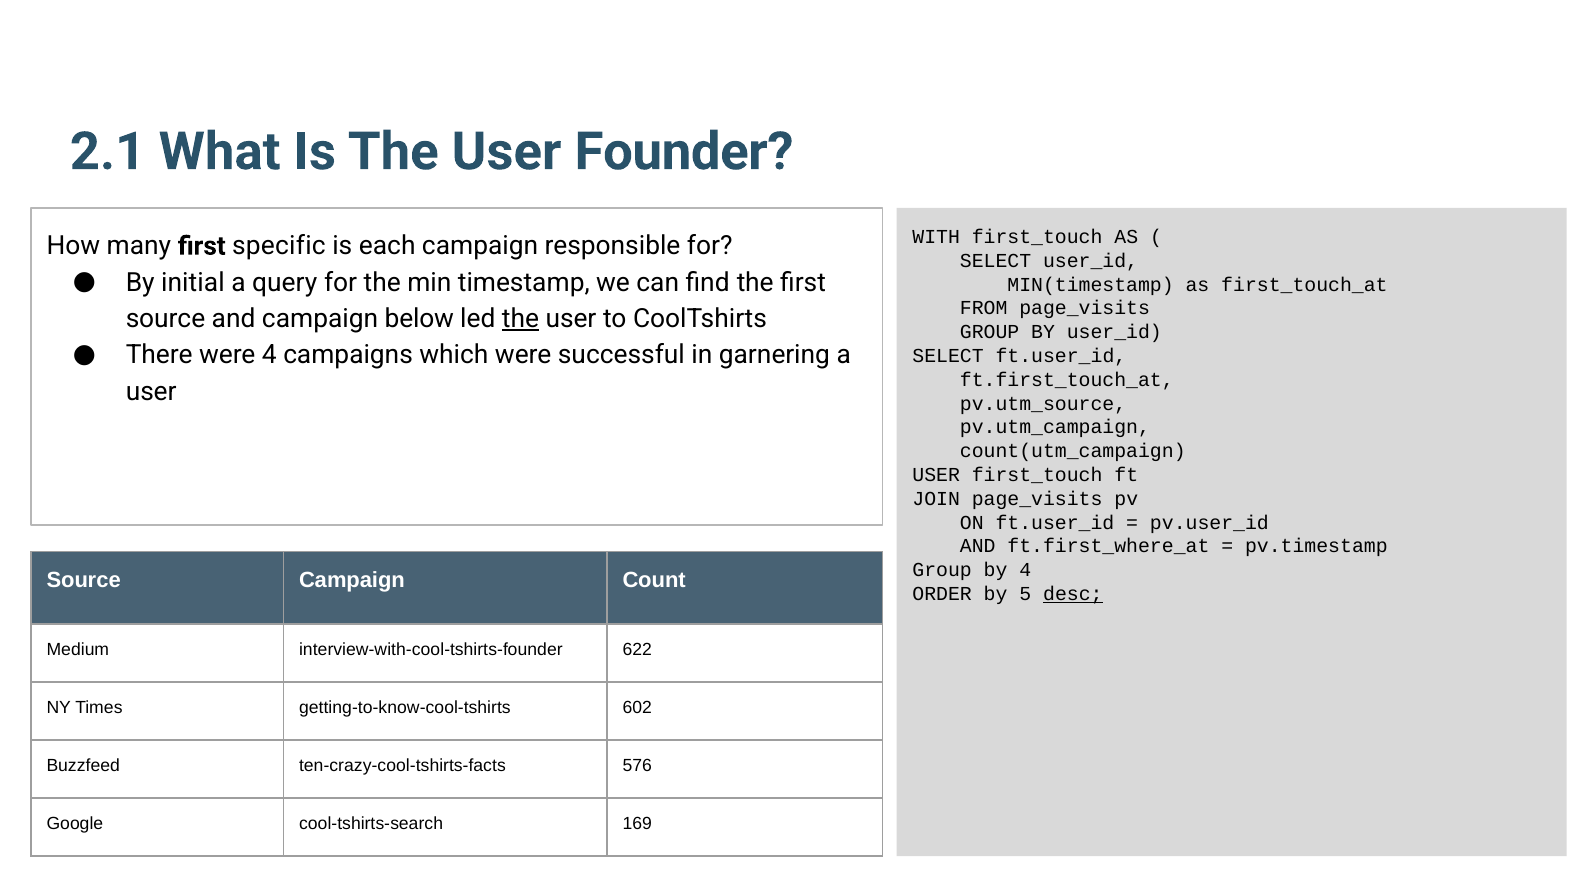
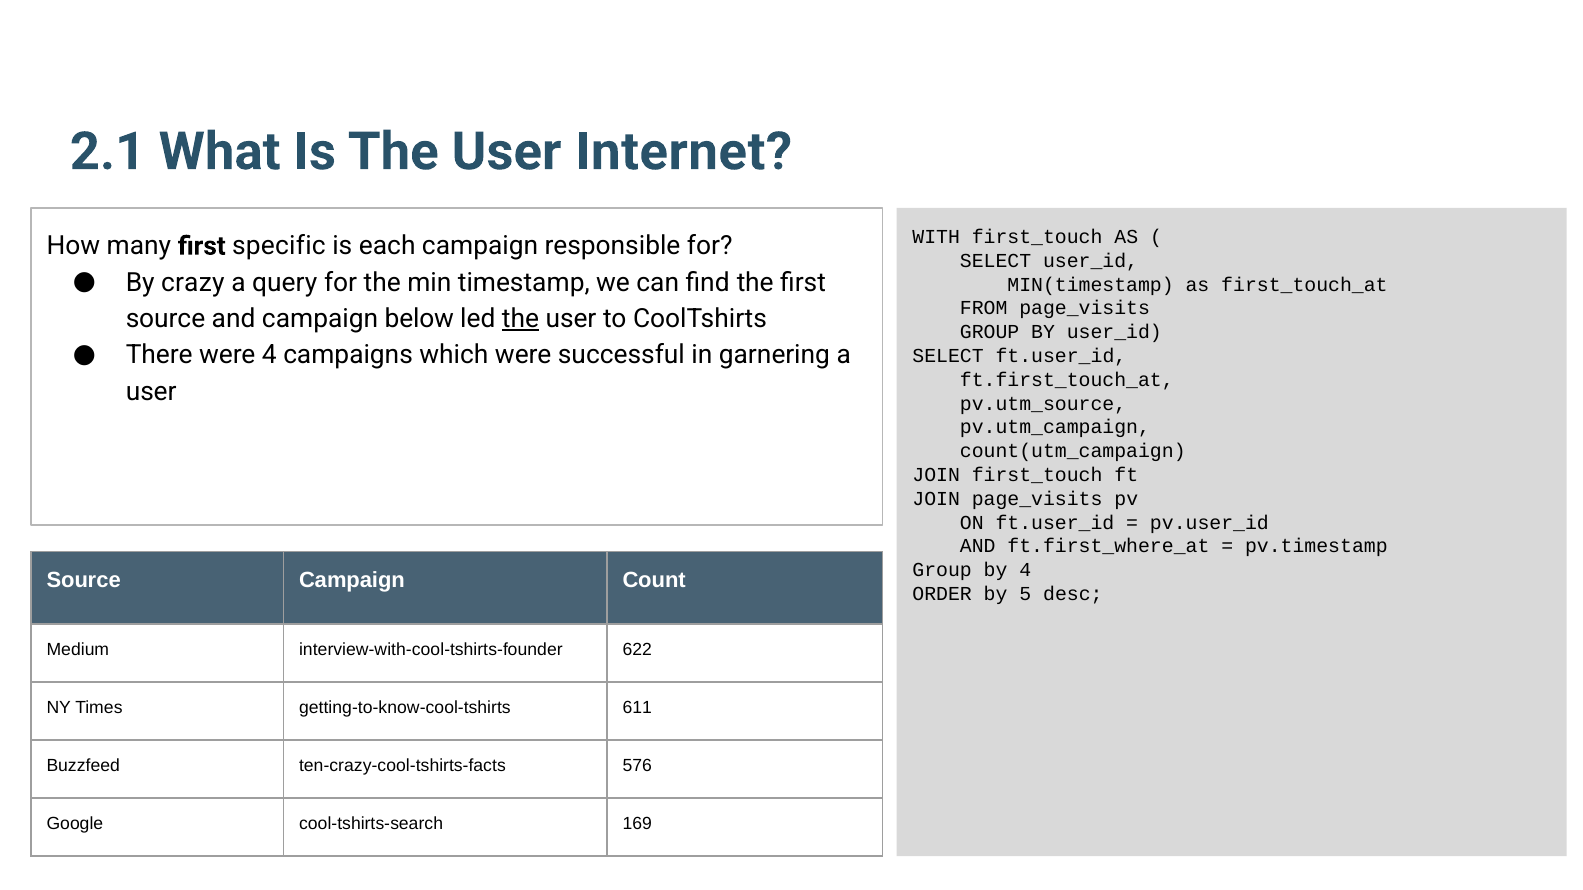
Founder: Founder -> Internet (684, 152)
initial: initial -> crazy (193, 283)
USER: USER -> JOIN (936, 475)
desc underline: present -> none (1073, 594)
602: 602 -> 611 (637, 708)
